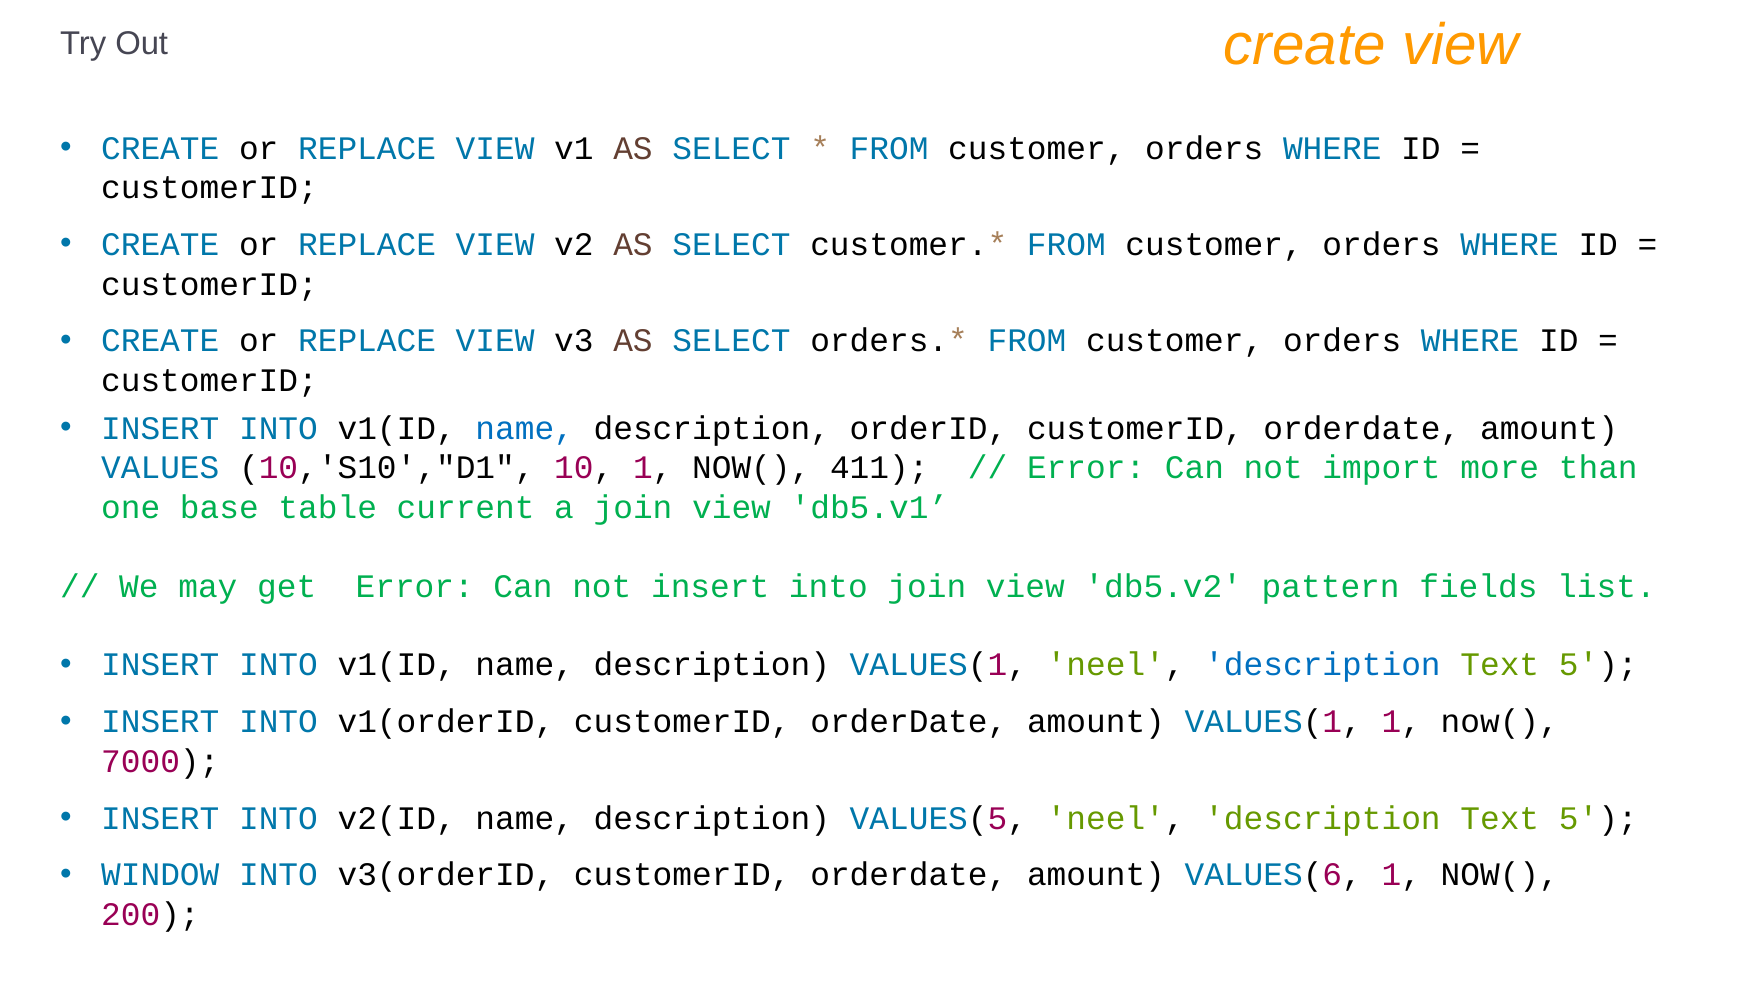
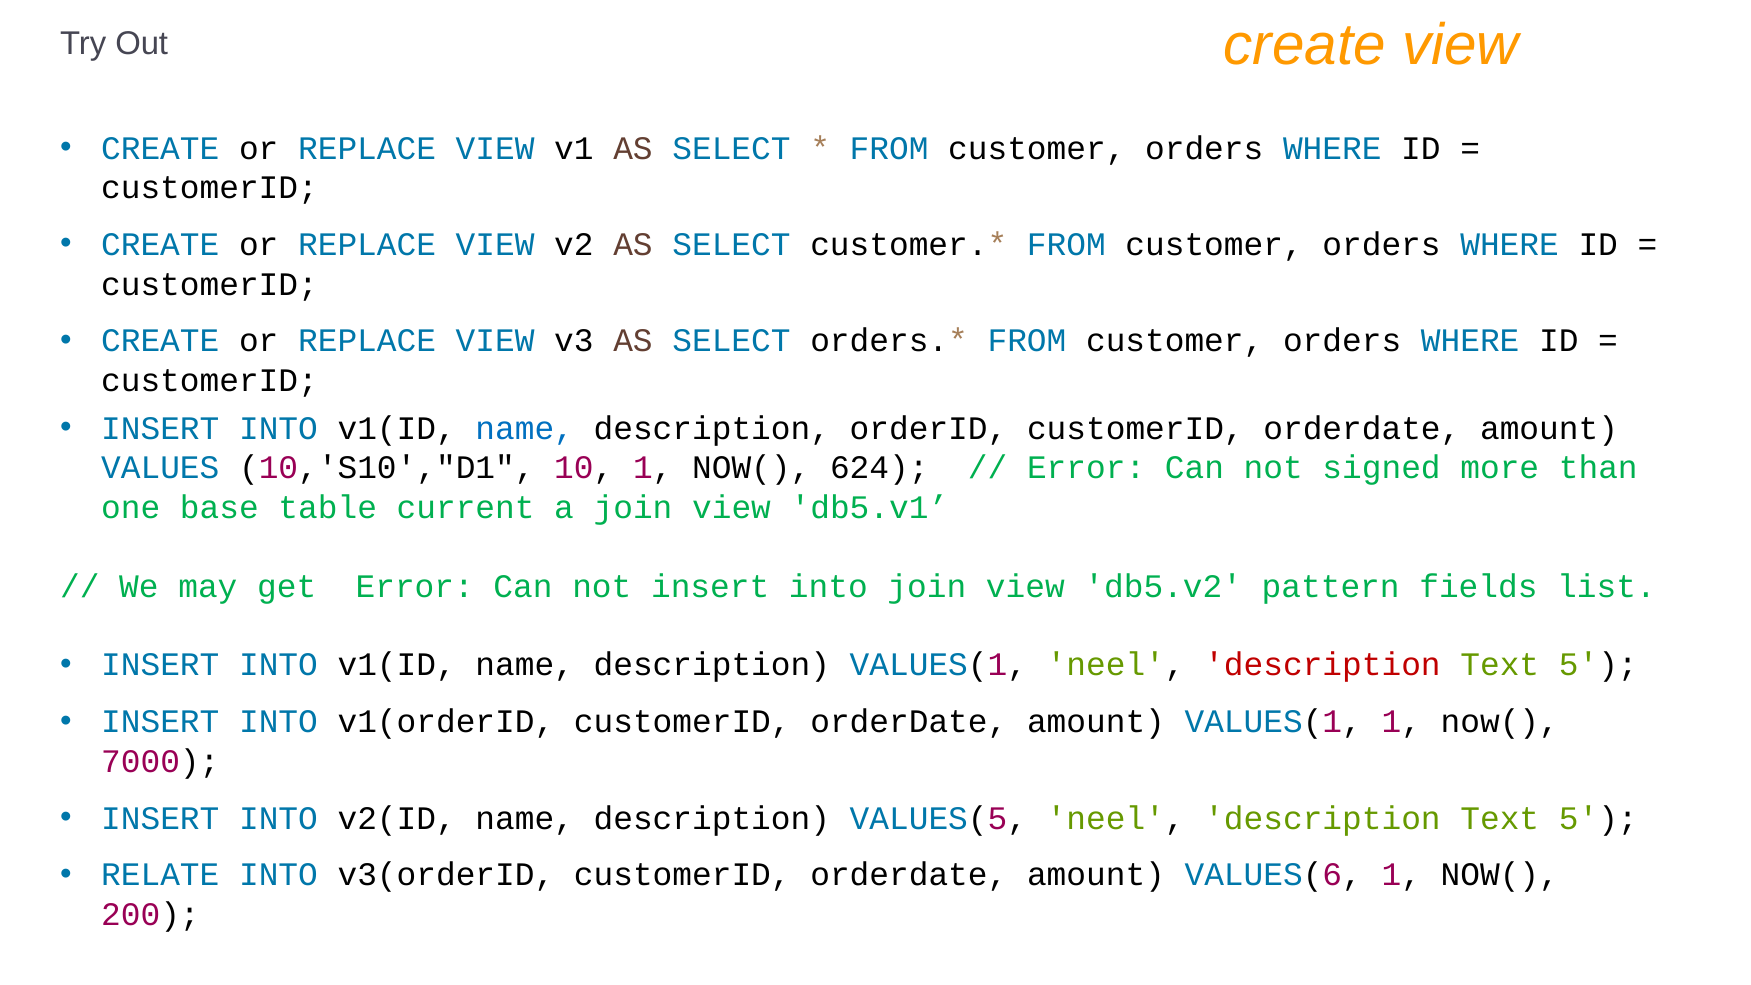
411: 411 -> 624 (879, 468)
import: import -> signed (1382, 468)
description colour: blue -> red (1322, 665)
WINDOW: WINDOW -> RELATE (160, 875)
